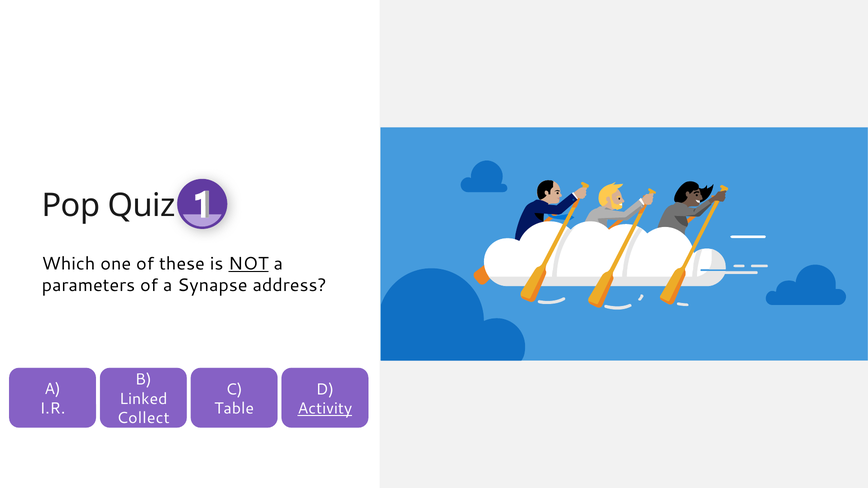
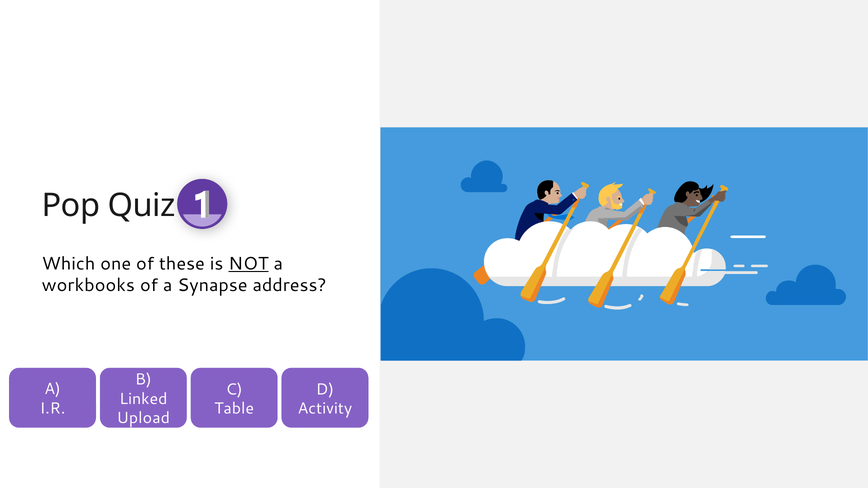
parameters: parameters -> workbooks (88, 286)
Activity underline: present -> none (325, 409)
Collect: Collect -> Upload (143, 418)
